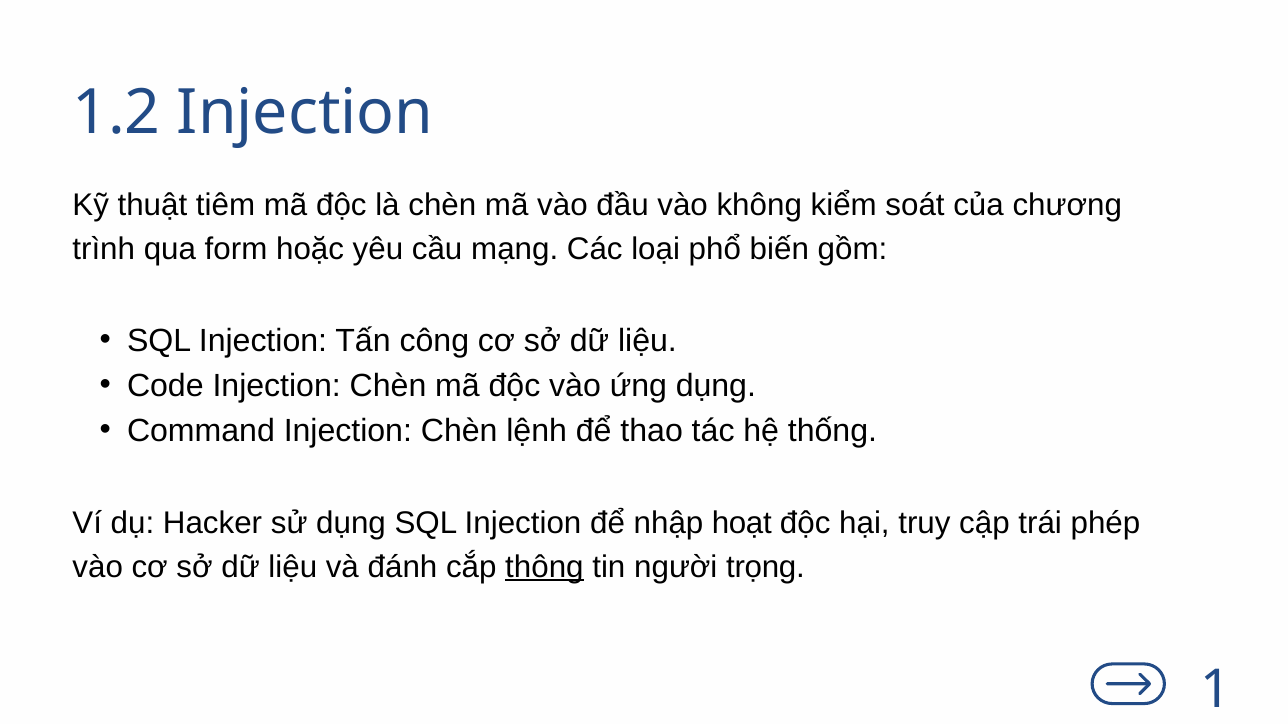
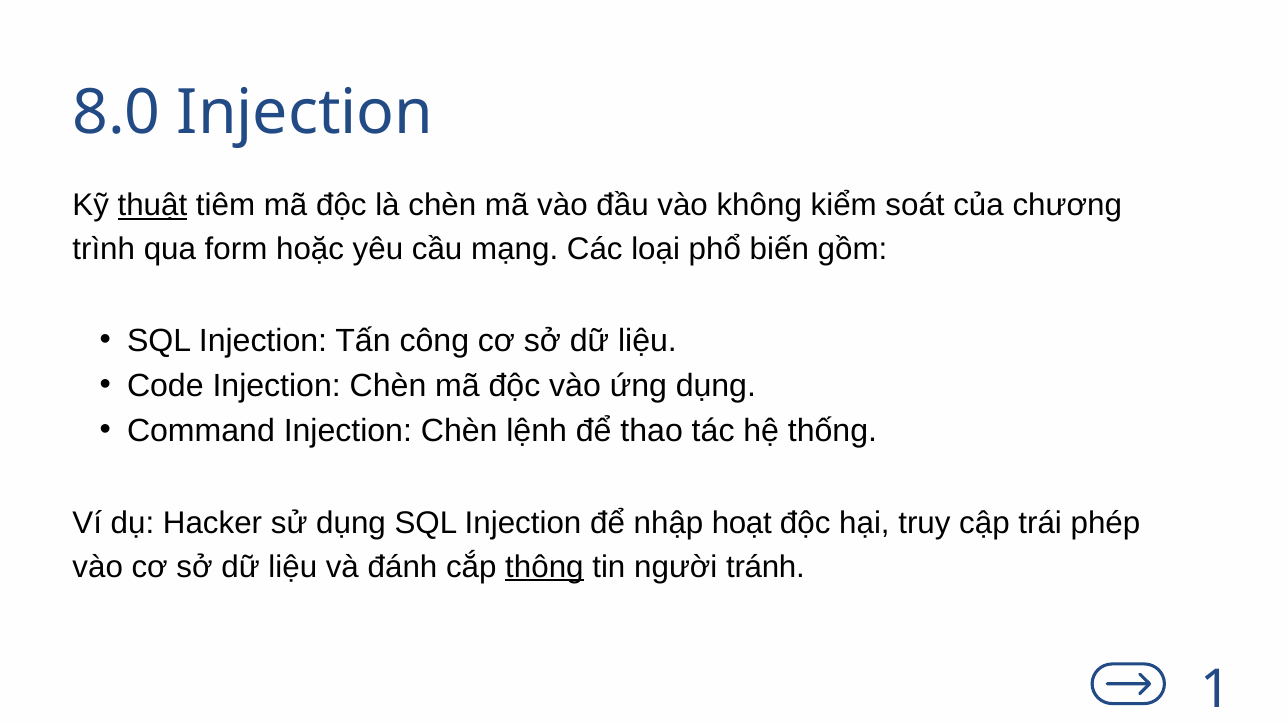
1.2: 1.2 -> 8.0 (117, 113)
thuật underline: none -> present (152, 206)
trọng: trọng -> tránh (765, 567)
